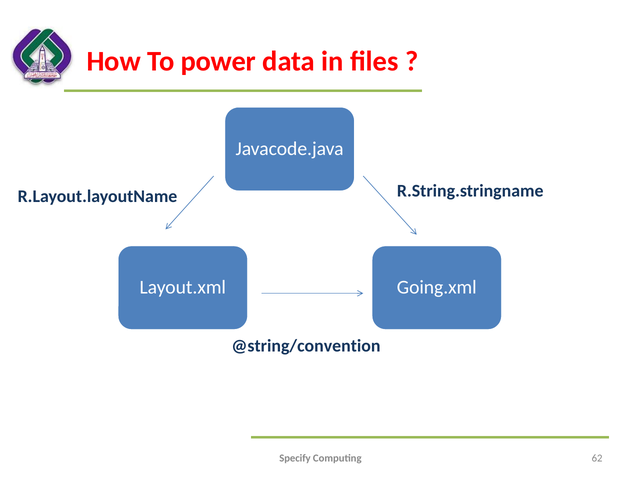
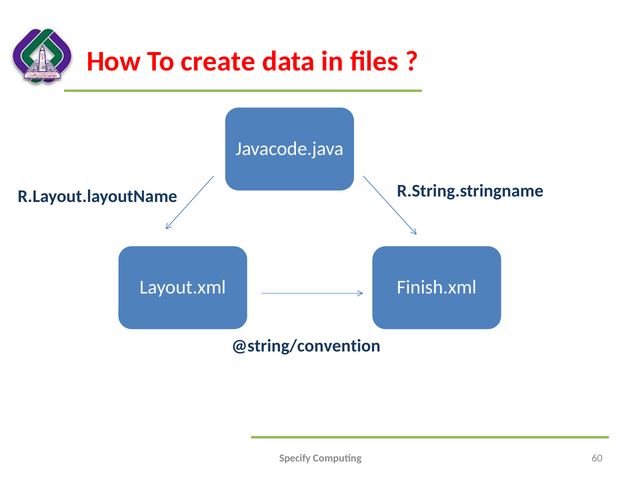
power: power -> create (218, 61)
Going.xml: Going.xml -> Finish.xml (437, 288)
62: 62 -> 60 (597, 459)
